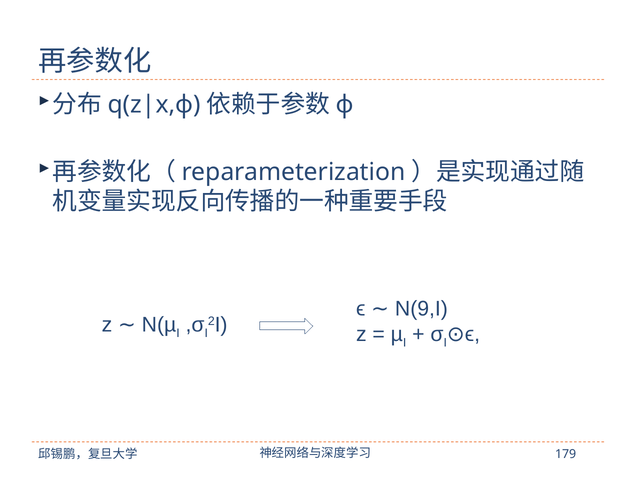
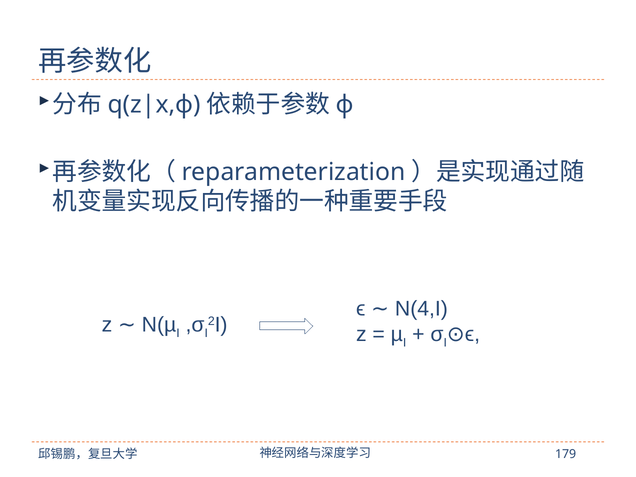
N(9,I: N(9,I -> N(4,I (421, 309)
